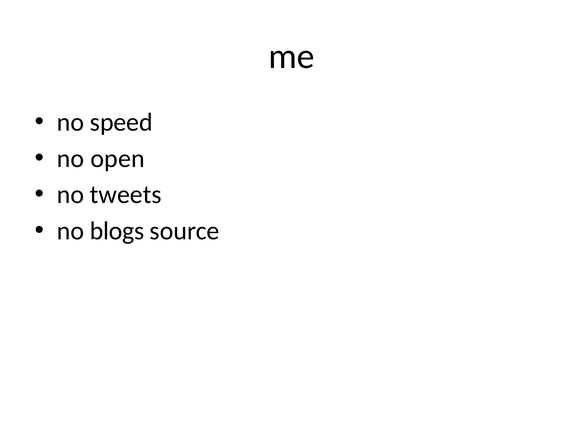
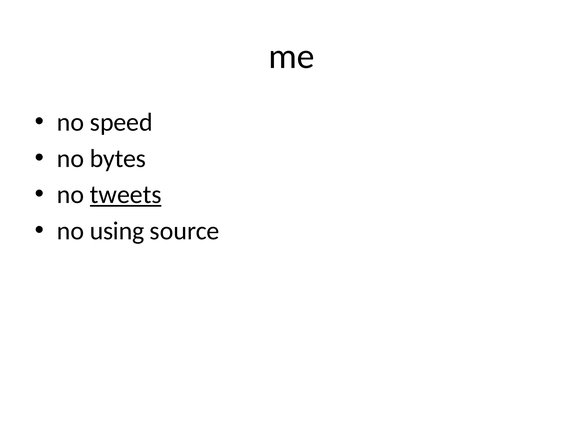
open: open -> bytes (118, 159)
tweets underline: none -> present (126, 195)
blogs: blogs -> using (117, 231)
